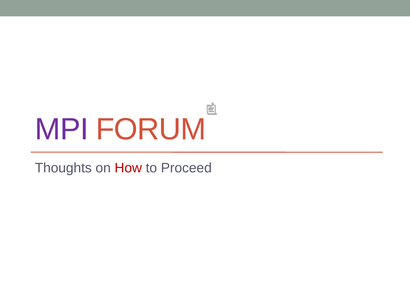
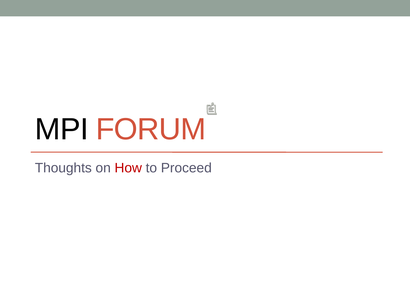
MPI colour: purple -> black (62, 130)
